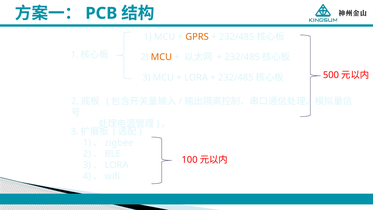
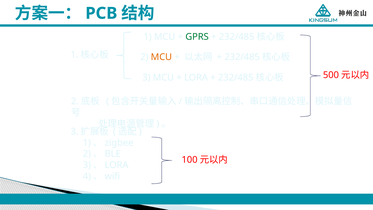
GPRS colour: orange -> green (197, 37)
